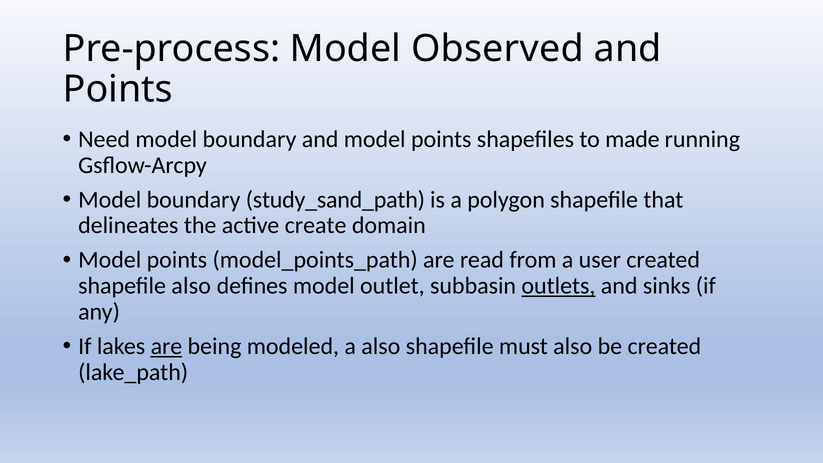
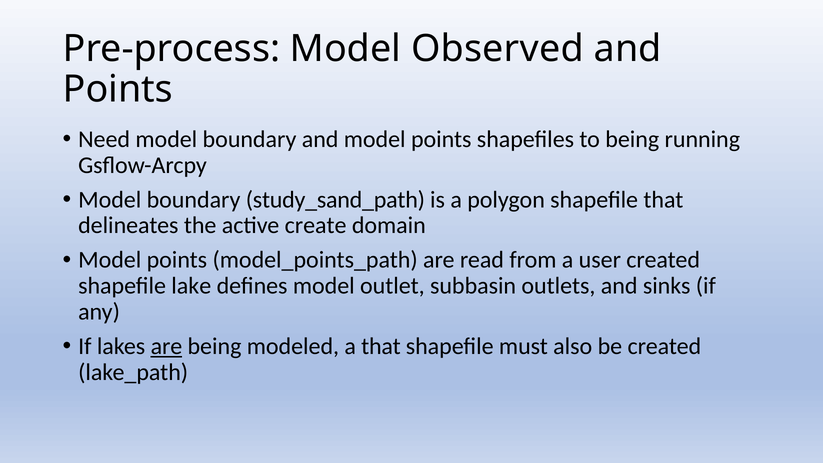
to made: made -> being (632, 139)
shapefile also: also -> lake (191, 286)
outlets underline: present -> none (558, 286)
a also: also -> that (381, 346)
